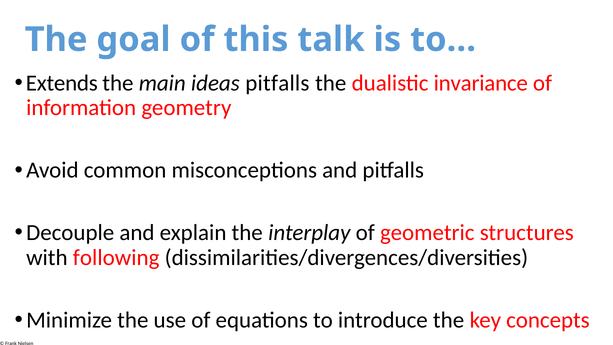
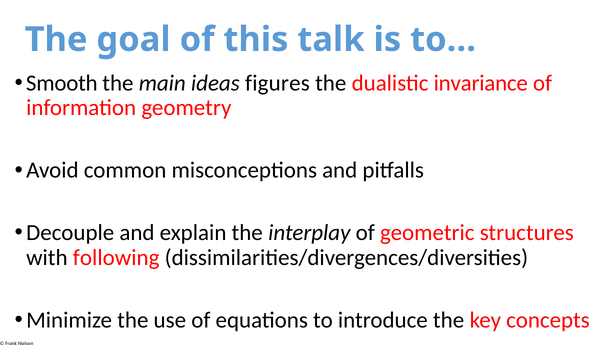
Extends: Extends -> Smooth (62, 83)
ideas pitfalls: pitfalls -> figures (277, 83)
